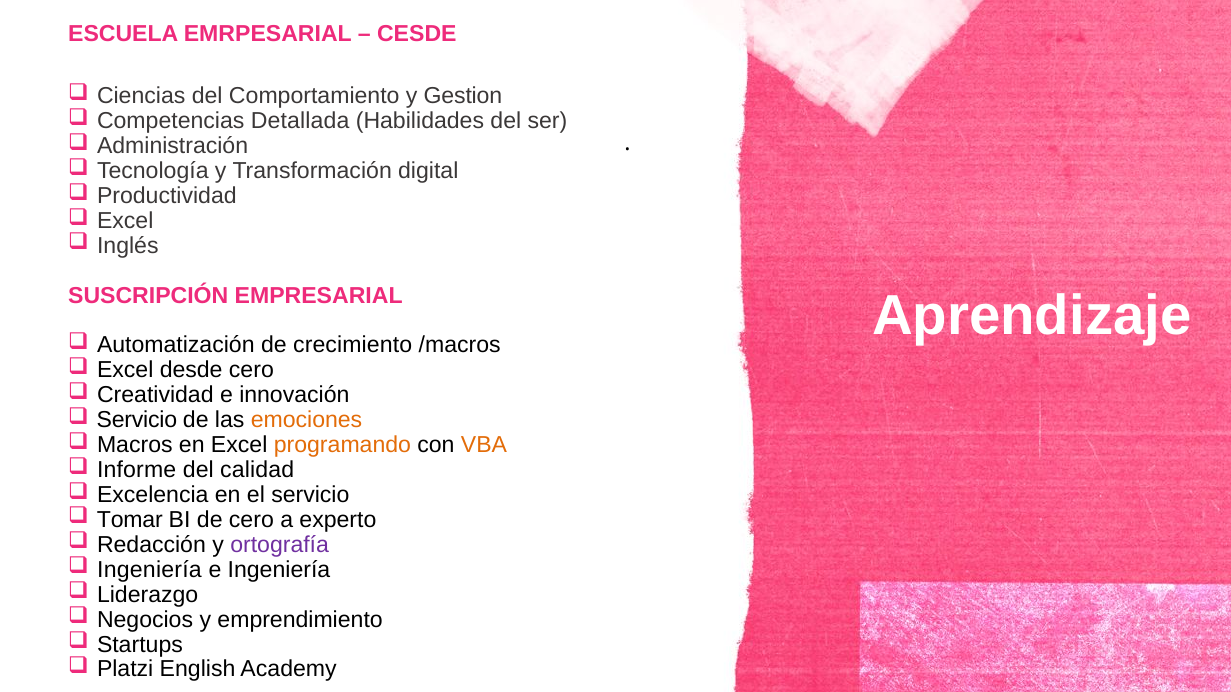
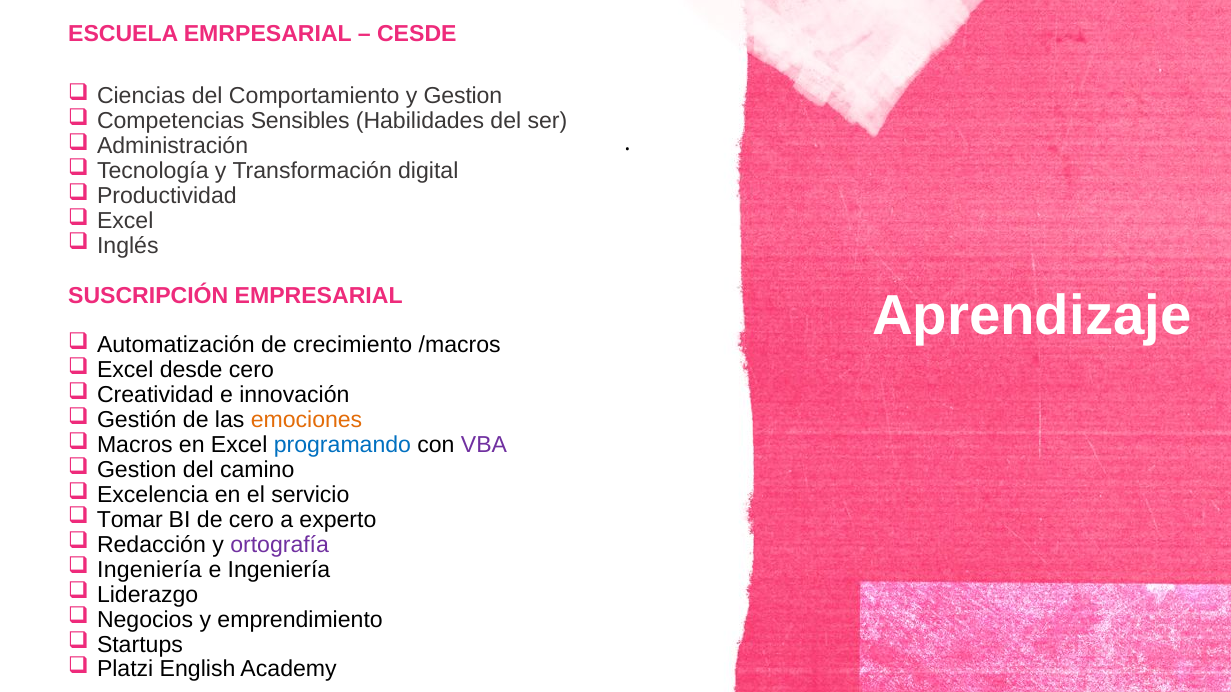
Detallada: Detallada -> Sensibles (300, 121)
Servicio: Servicio -> Gestión (137, 420)
programando colour: orange -> blue (342, 445)
VBA colour: orange -> purple (484, 445)
Informe: Informe -> Gestion (137, 470)
calidad: calidad -> camino (257, 470)
